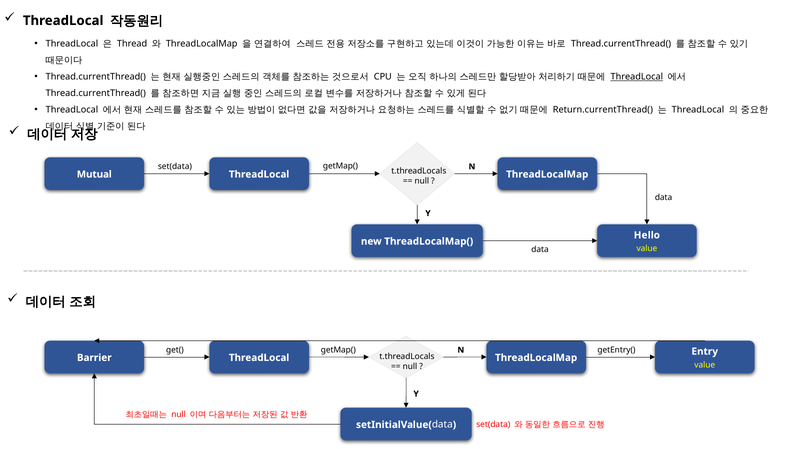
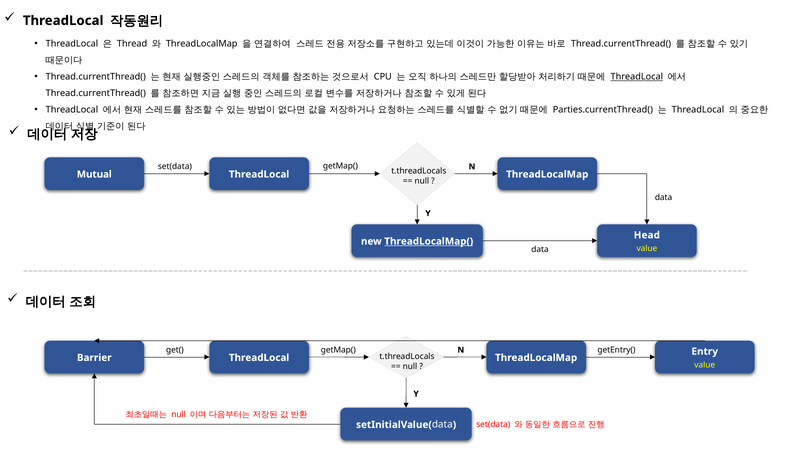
Return.currentThread(: Return.currentThread( -> Parties.currentThread( (603, 110)
Hello: Hello -> Head (647, 235)
ThreadLocalMap( underline: none -> present (429, 241)
